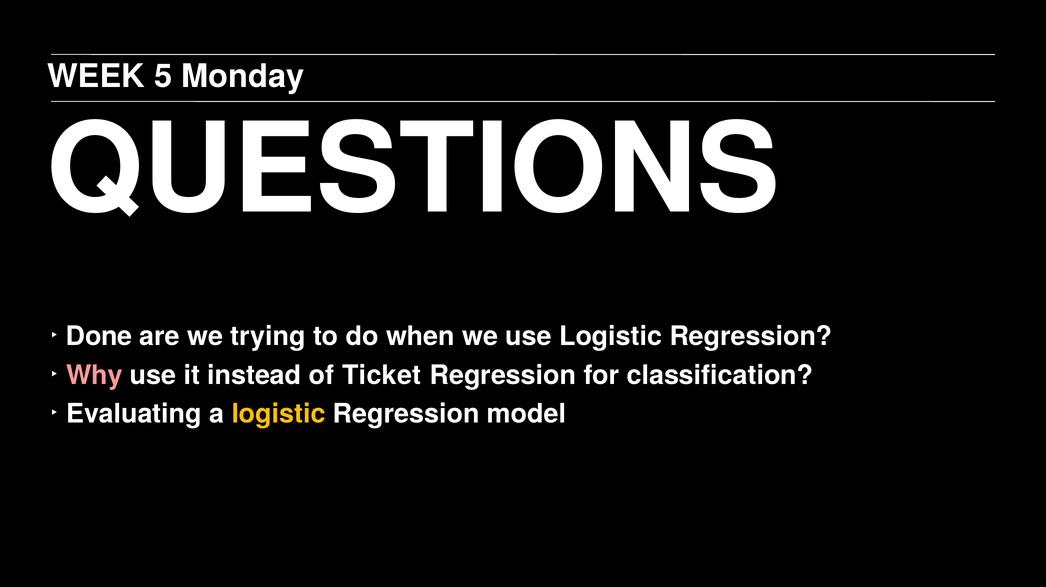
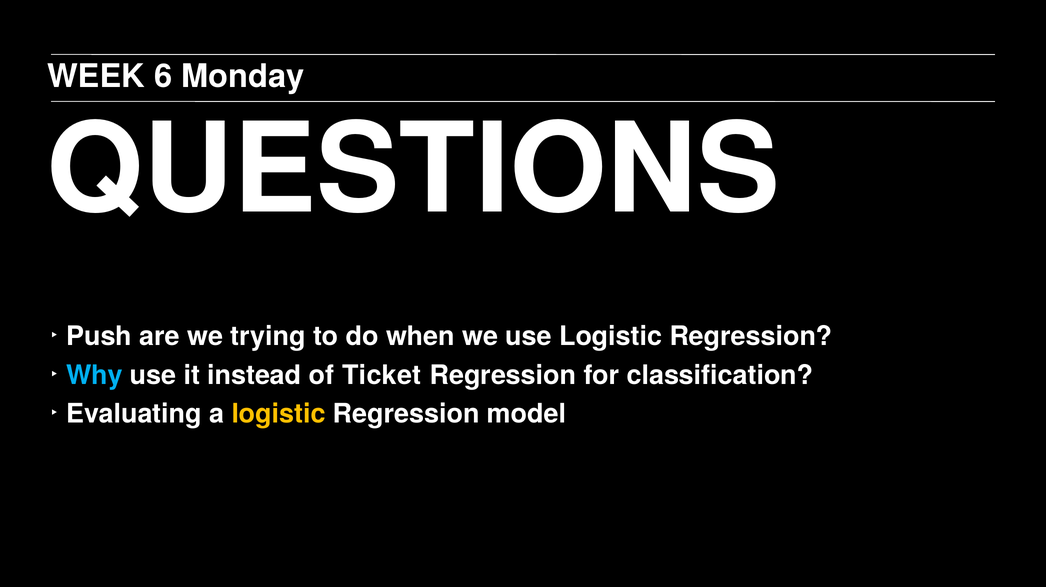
5: 5 -> 6 (163, 76)
Done: Done -> Push (99, 337)
Why colour: pink -> light blue (94, 376)
